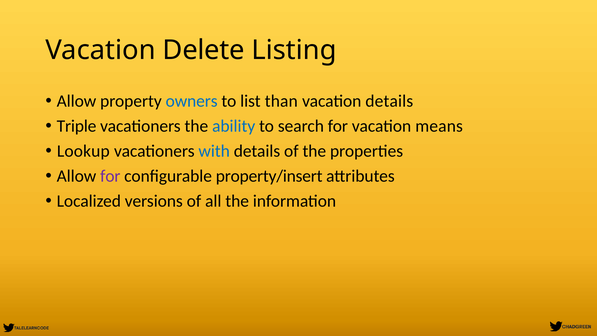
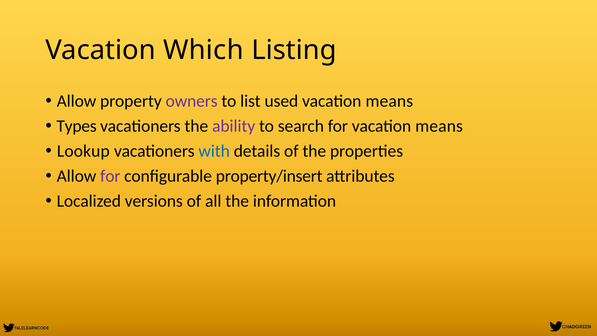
Delete: Delete -> Which (203, 50)
owners colour: blue -> purple (192, 101)
than: than -> used (281, 101)
details: details -> means (389, 101)
Triple: Triple -> Types (77, 126)
ability colour: blue -> purple (234, 126)
